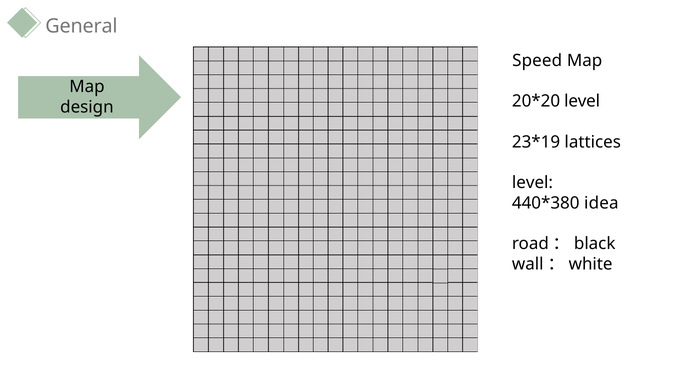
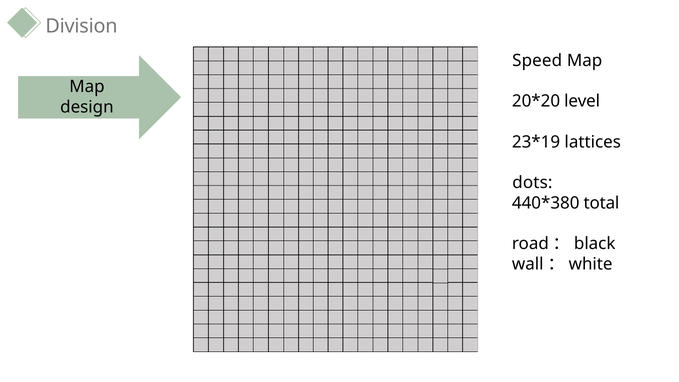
General: General -> Division (81, 26)
level: level -> dots (532, 183)
idea: idea -> total (601, 203)
